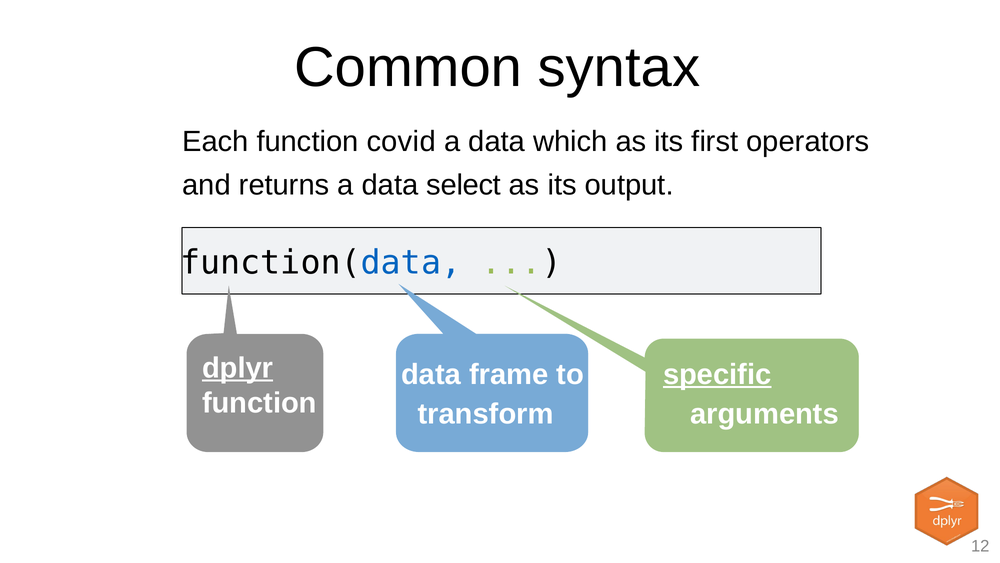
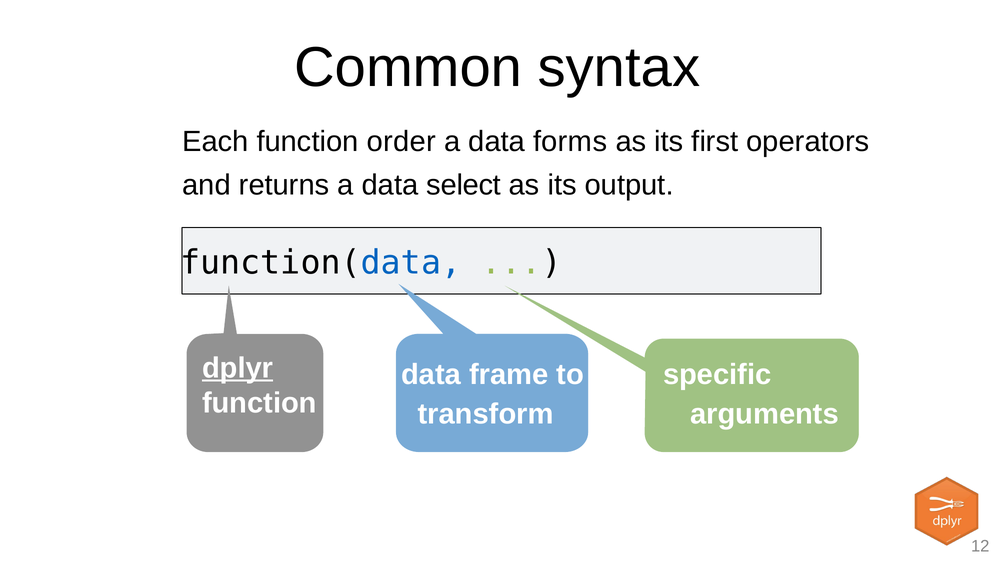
covid: covid -> order (401, 141)
which: which -> forms (570, 141)
specific underline: present -> none (717, 374)
